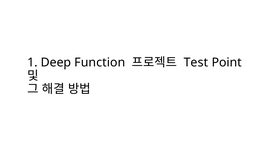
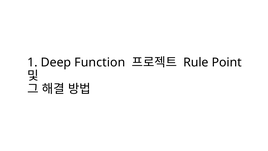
Test: Test -> Rule (196, 62)
